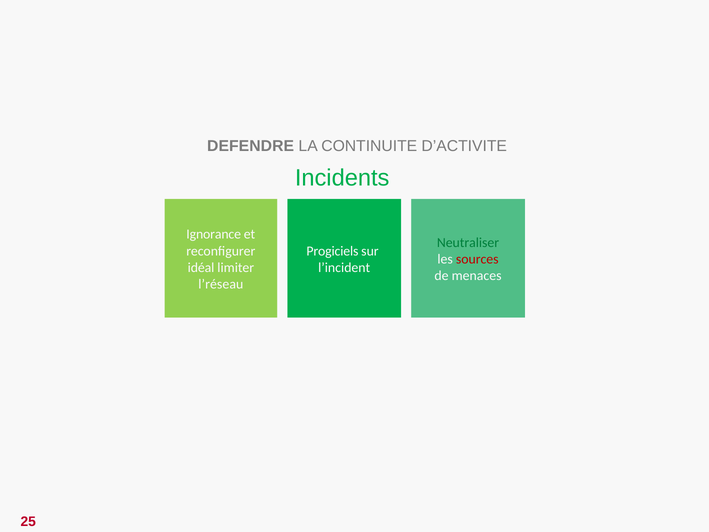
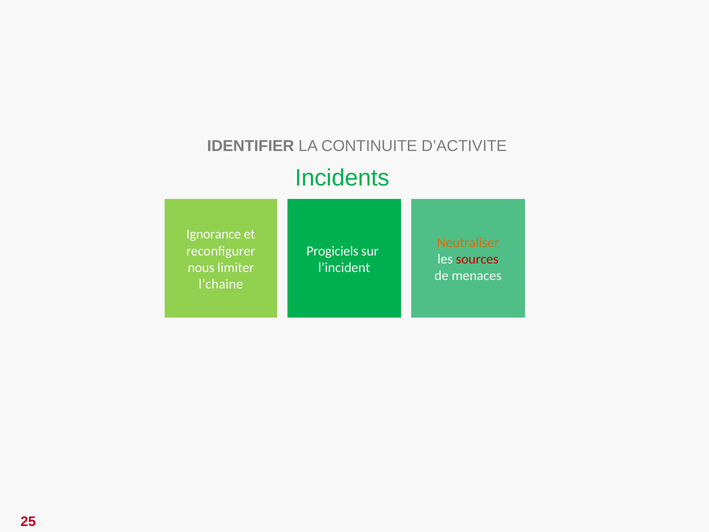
DEFENDRE: DEFENDRE -> IDENTIFIER (251, 146)
Neutraliser colour: green -> orange (468, 243)
idéal: idéal -> nous (201, 267)
l’réseau: l’réseau -> l’chaine (221, 284)
